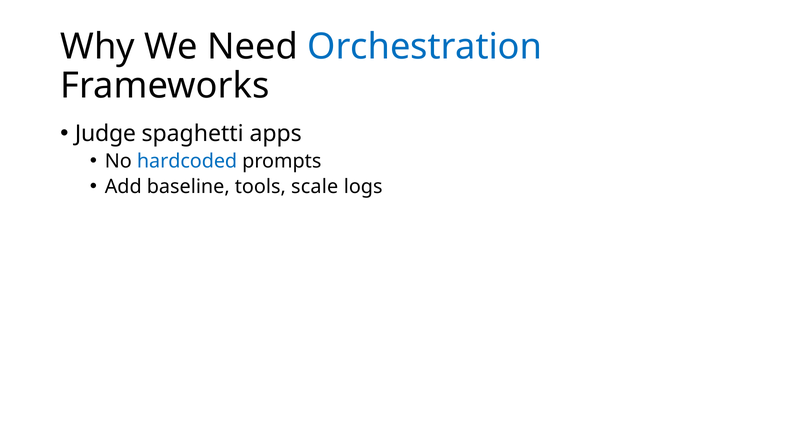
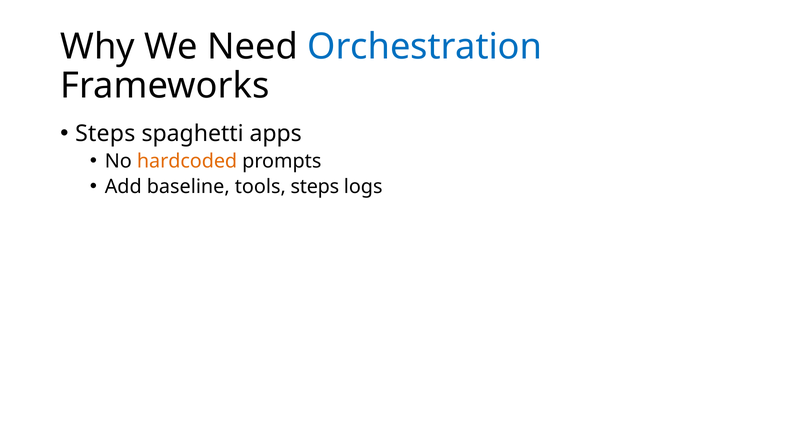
Judge: Judge -> Steps (105, 134)
hardcoded colour: blue -> orange (187, 161)
tools scale: scale -> steps (315, 186)
